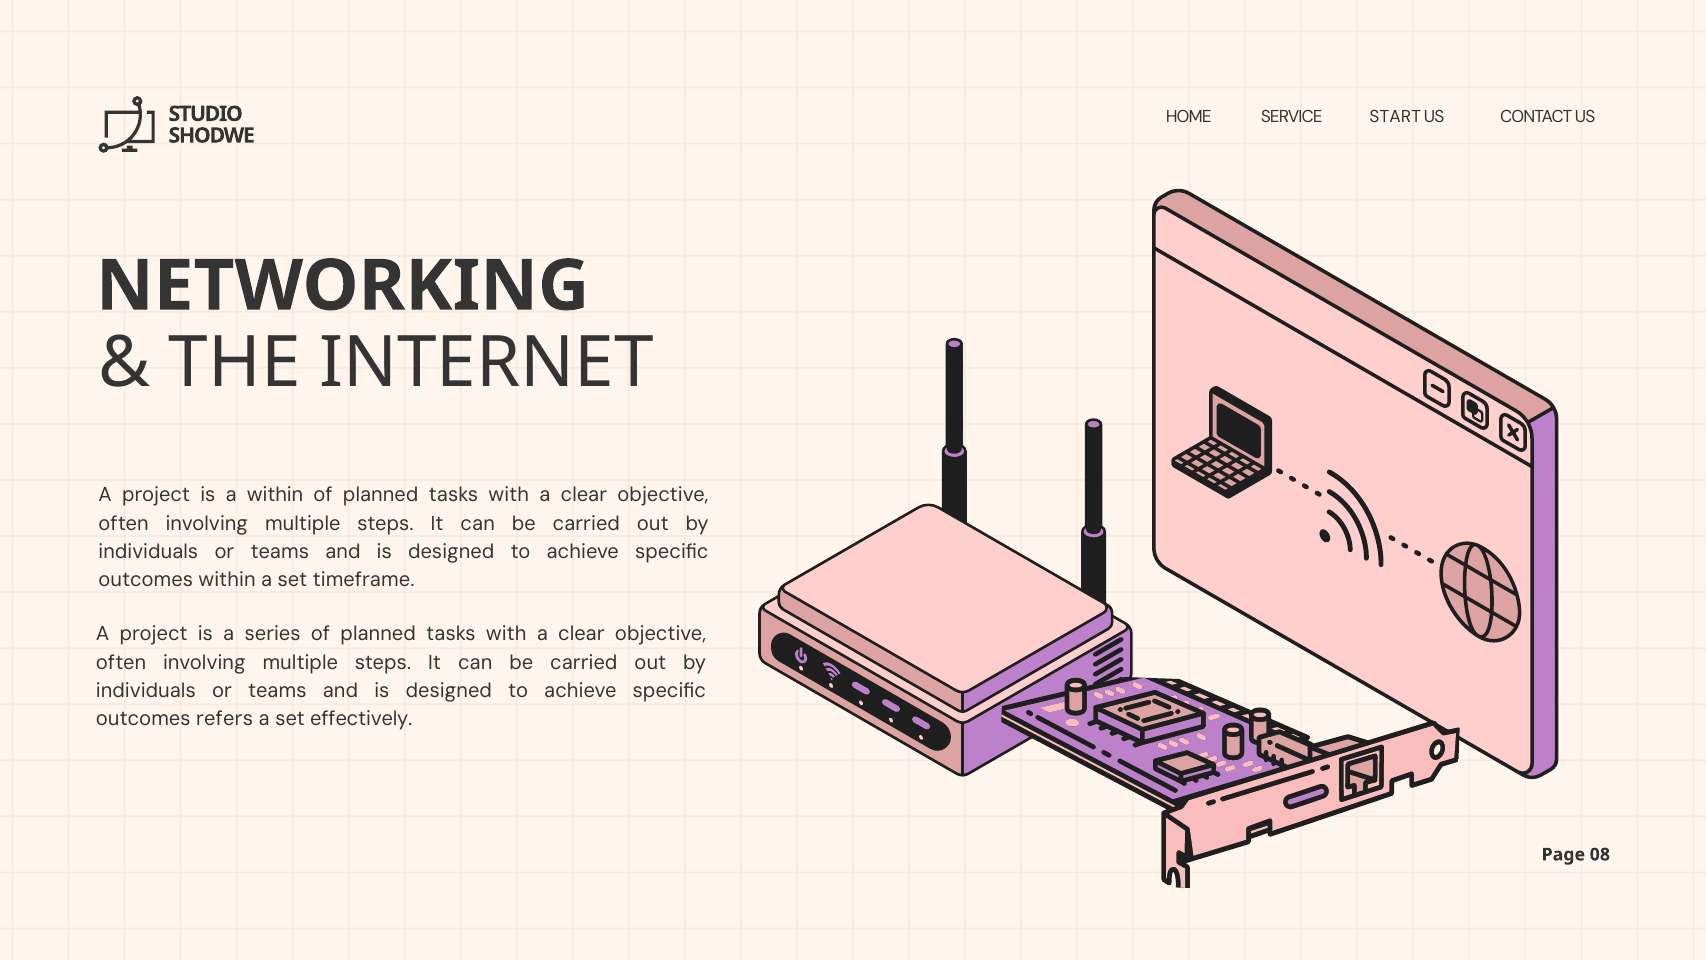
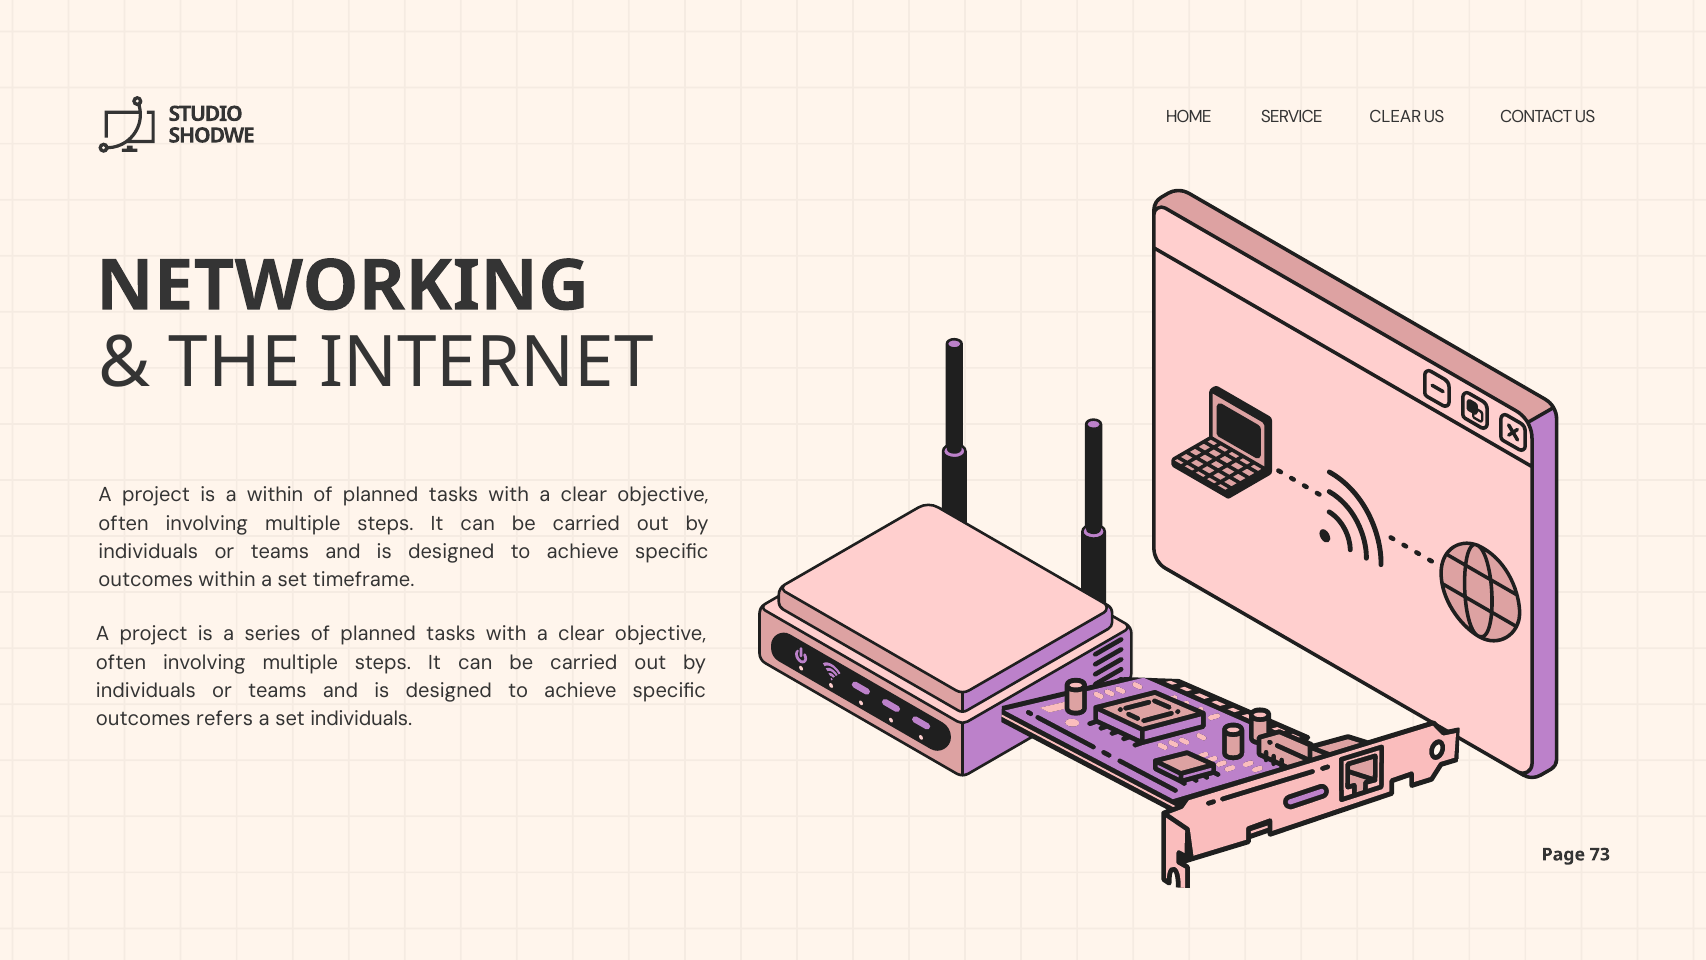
SERVICE START: START -> CLEAR (1395, 117)
set effectively: effectively -> individuals (361, 719)
08: 08 -> 73 (1600, 854)
